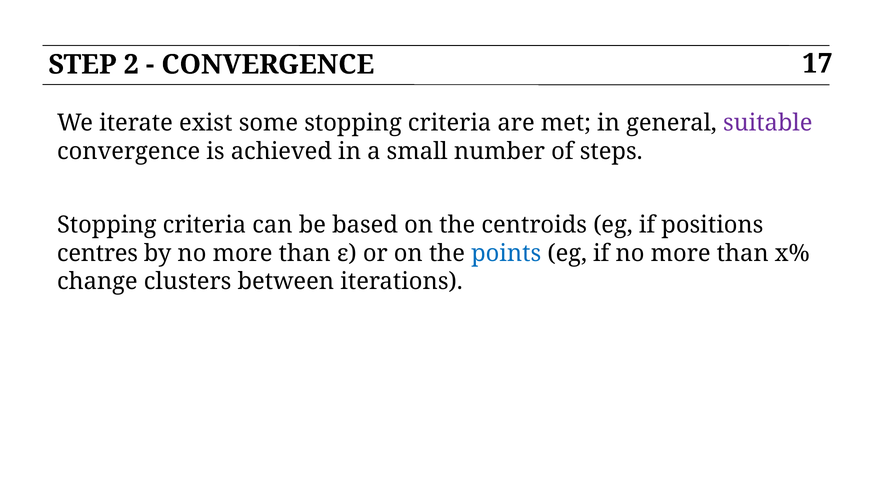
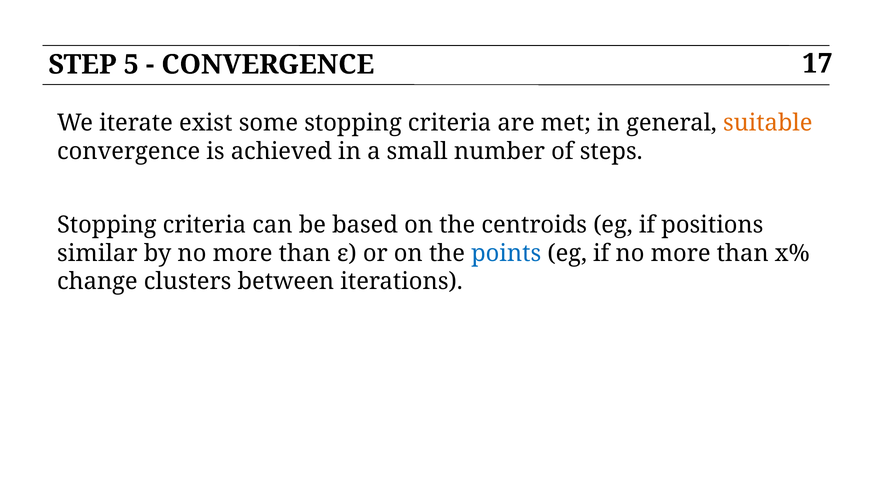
2: 2 -> 5 (131, 65)
suitable colour: purple -> orange (768, 123)
centres: centres -> similar (97, 253)
